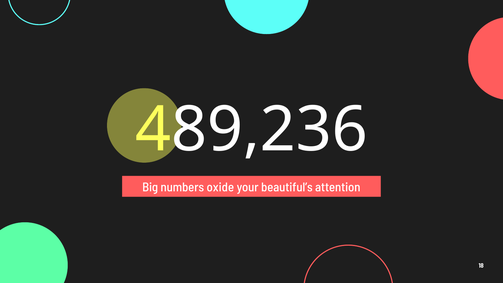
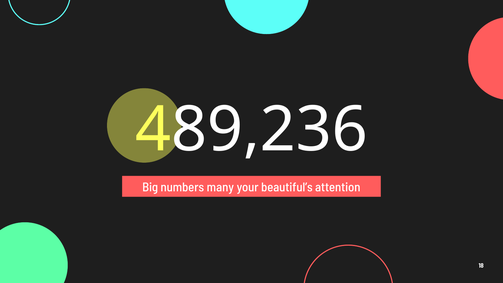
oxide: oxide -> many (220, 187)
